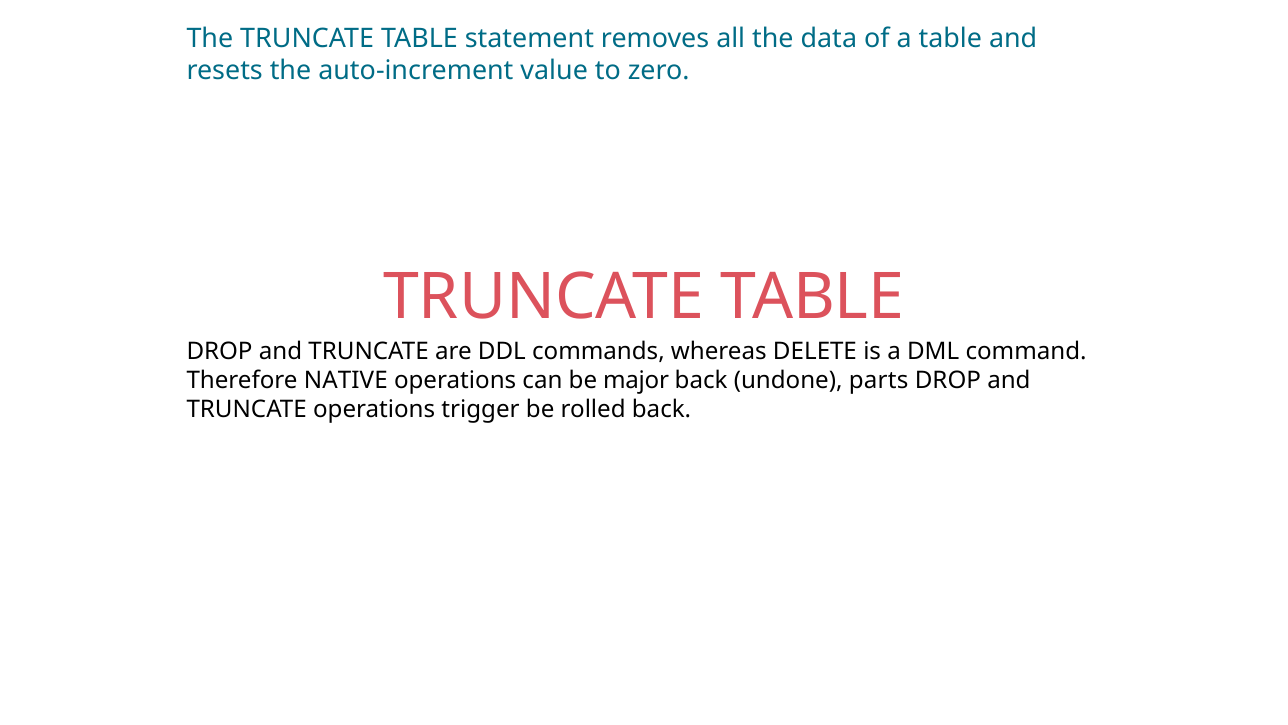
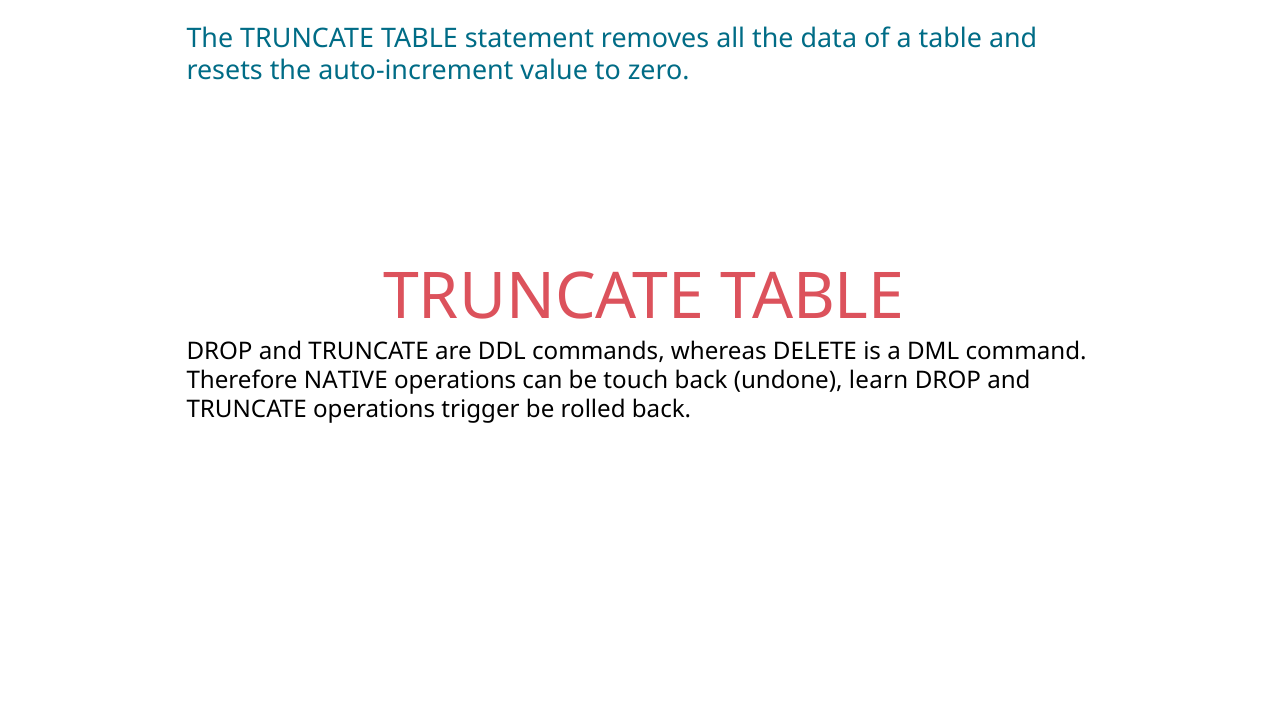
major: major -> touch (636, 380)
parts: parts -> learn (879, 380)
